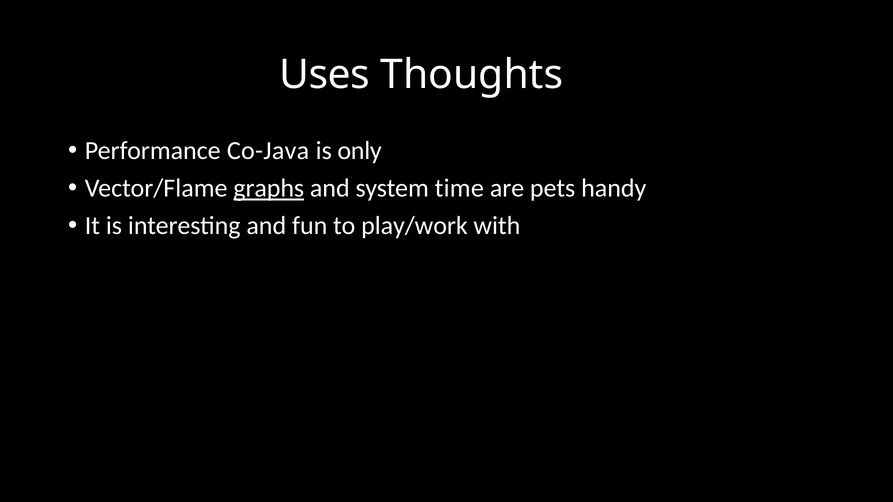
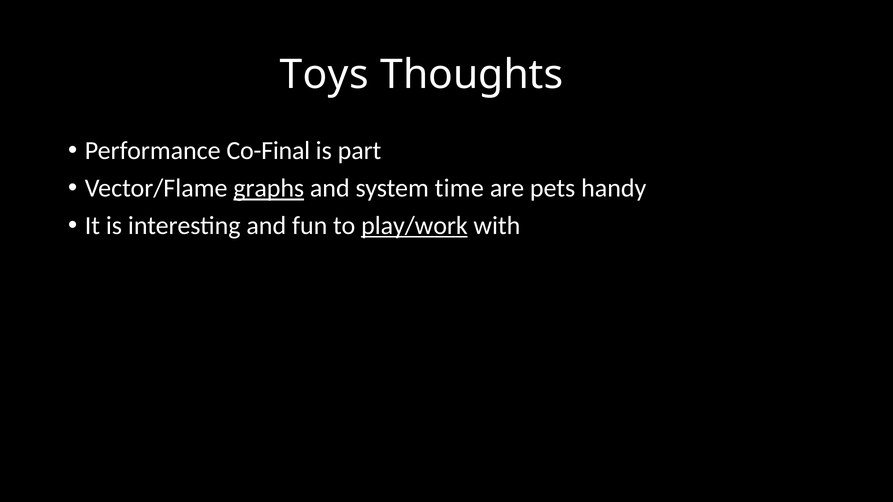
Uses: Uses -> Toys (324, 75)
Co-Java: Co-Java -> Co-Final (268, 151)
only: only -> part (360, 151)
play/work underline: none -> present (414, 226)
